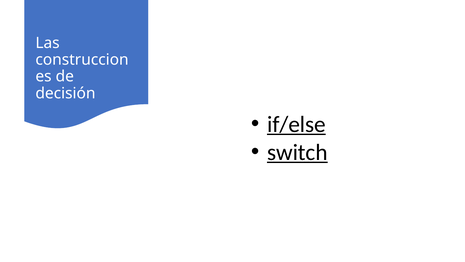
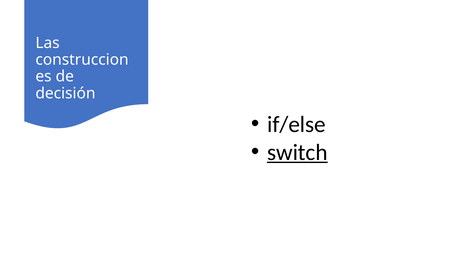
if/else underline: present -> none (296, 124)
